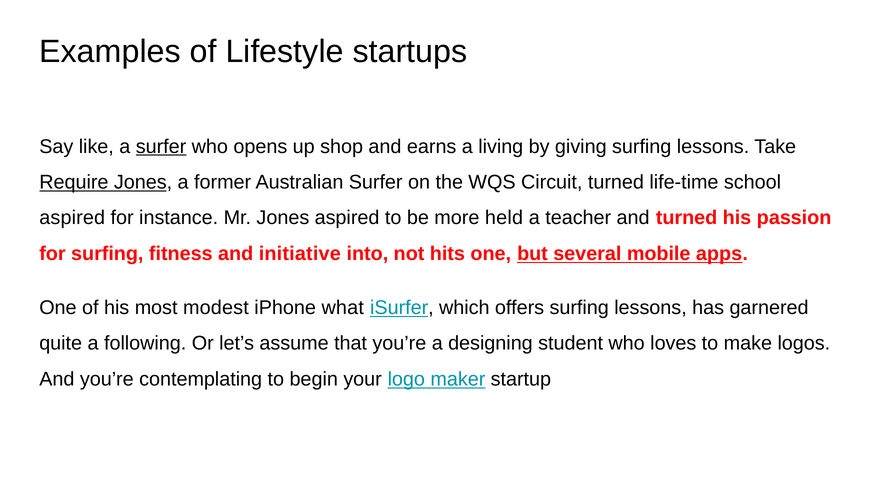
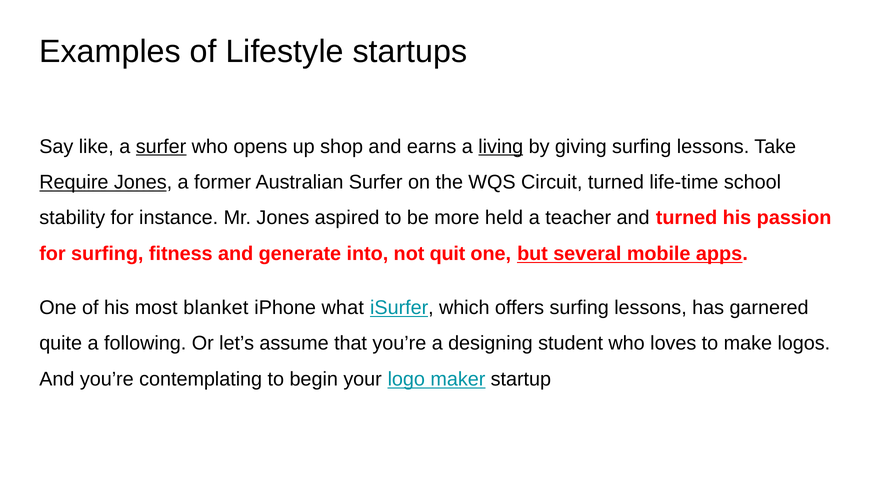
living underline: none -> present (501, 146)
aspired: aspired -> stability (72, 218)
initiative: initiative -> generate (300, 253)
hits: hits -> quit (447, 253)
modest: modest -> blanket (216, 308)
